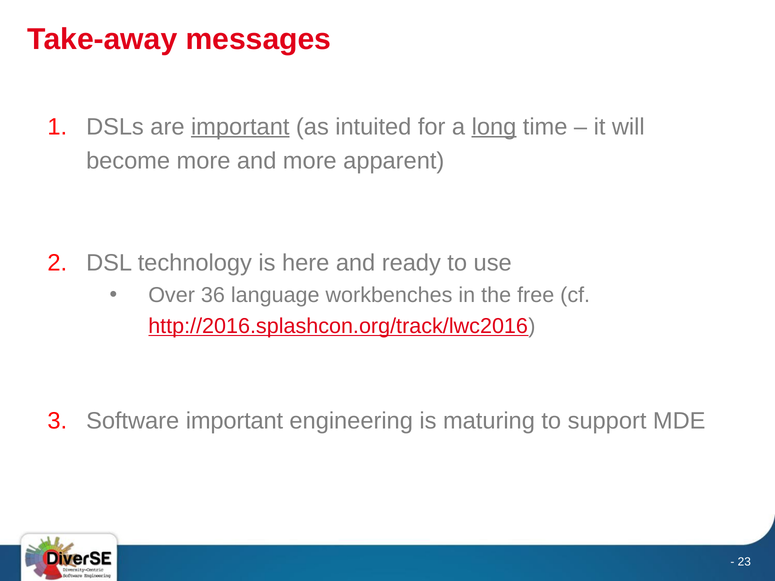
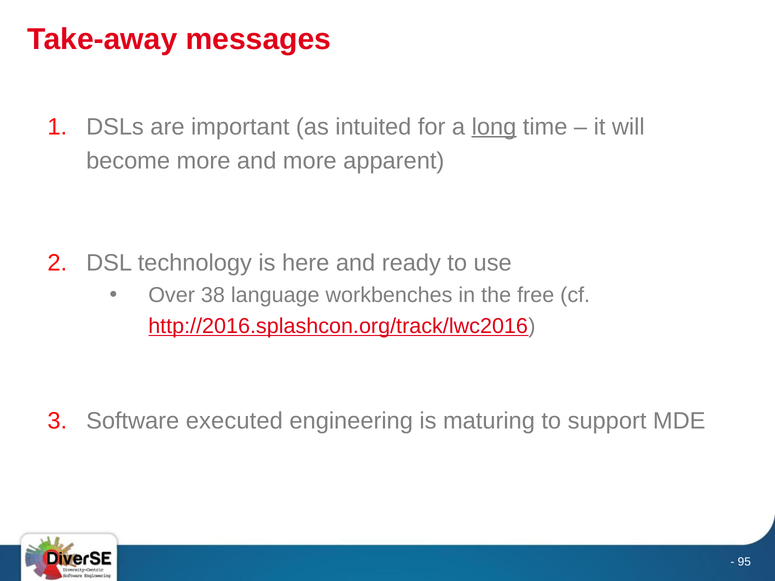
important underline: present -> none (240, 127)
36: 36 -> 38 (213, 295)
Software important: important -> executed (234, 421)
23: 23 -> 95 (744, 562)
